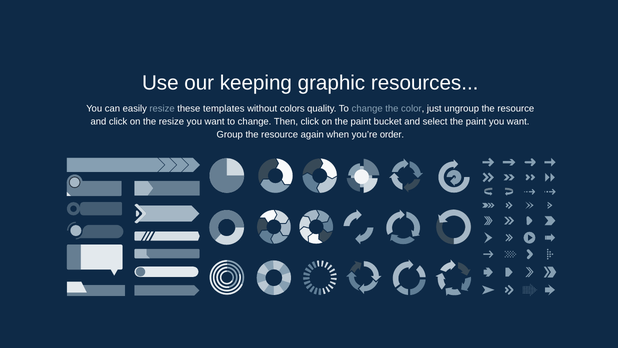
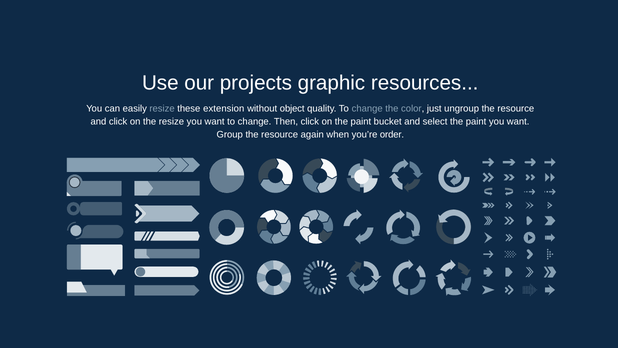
keeping: keeping -> projects (256, 83)
templates: templates -> extension (224, 108)
colors: colors -> object (292, 108)
